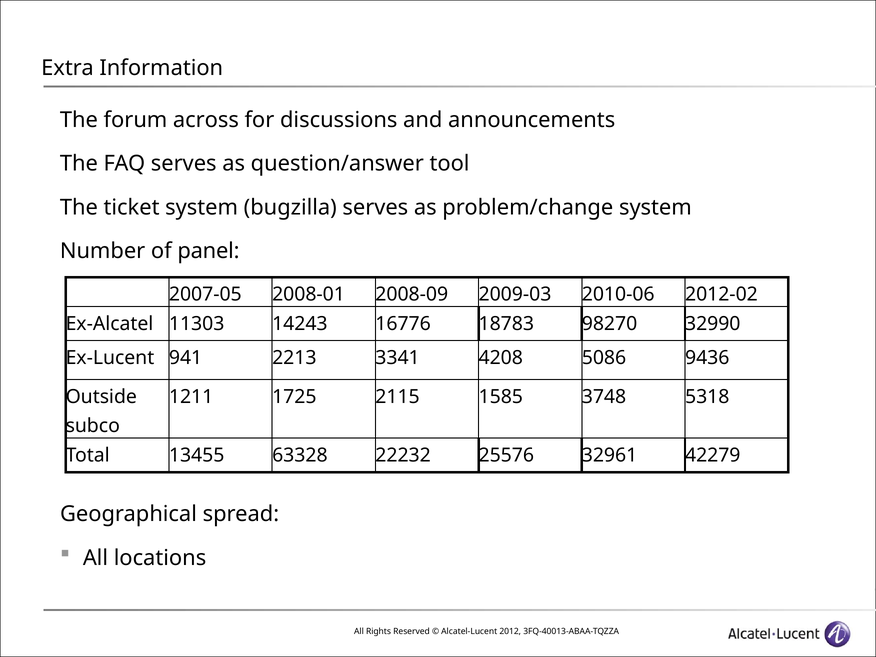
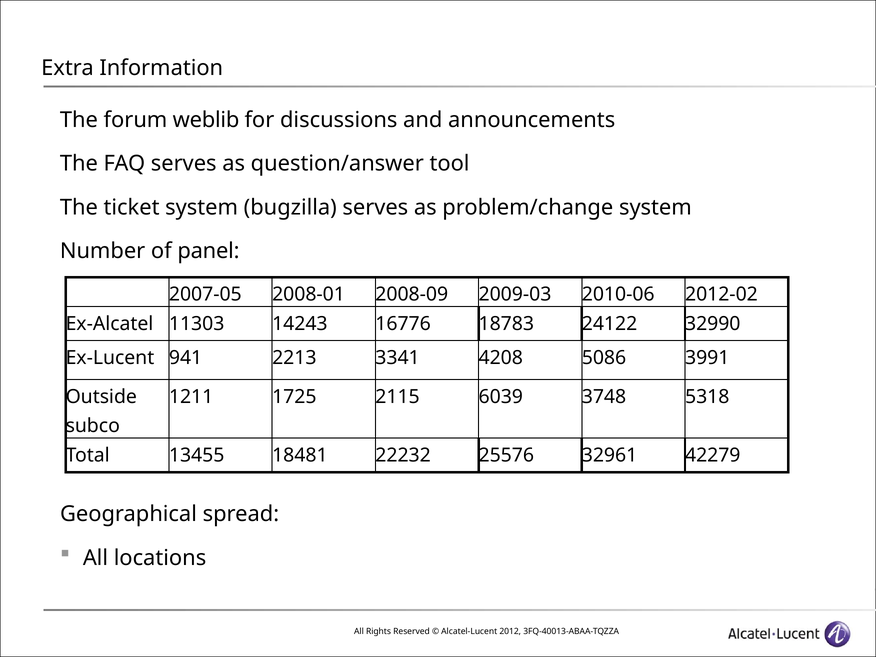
across: across -> weblib (206, 120)
98270: 98270 -> 24122 (610, 324)
9436: 9436 -> 3991 (707, 358)
1585: 1585 -> 6039 (501, 397)
63328: 63328 -> 18481 (300, 455)
